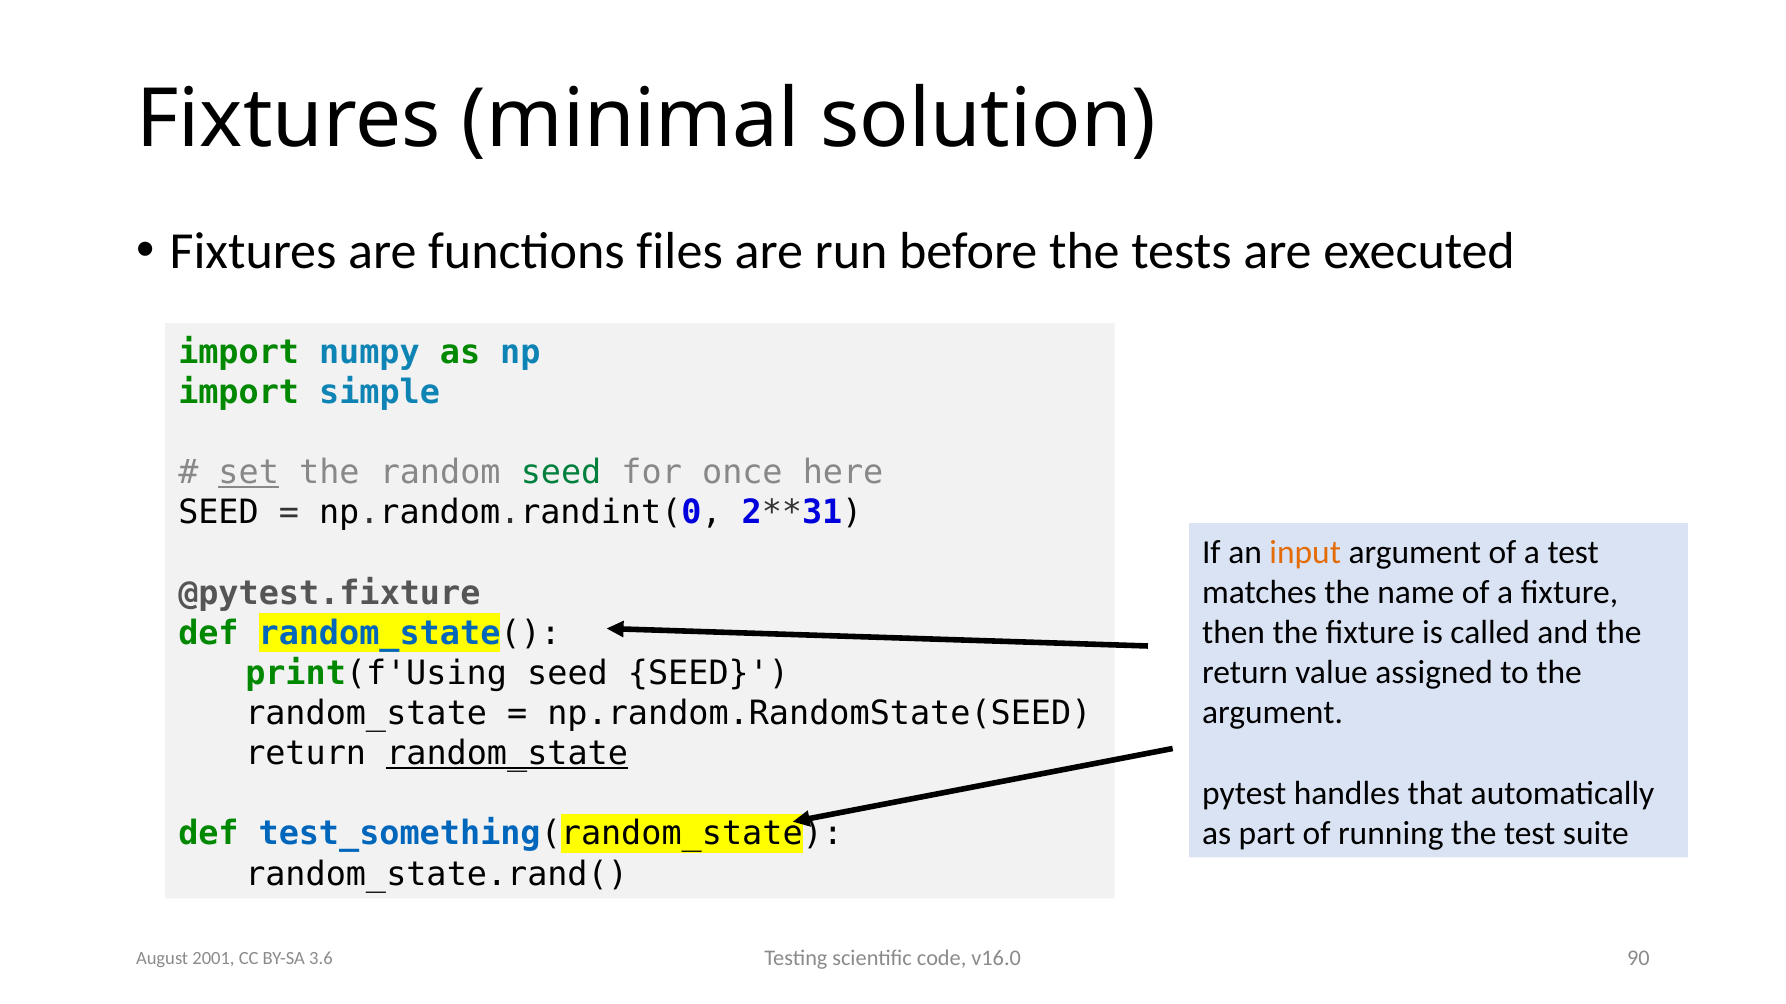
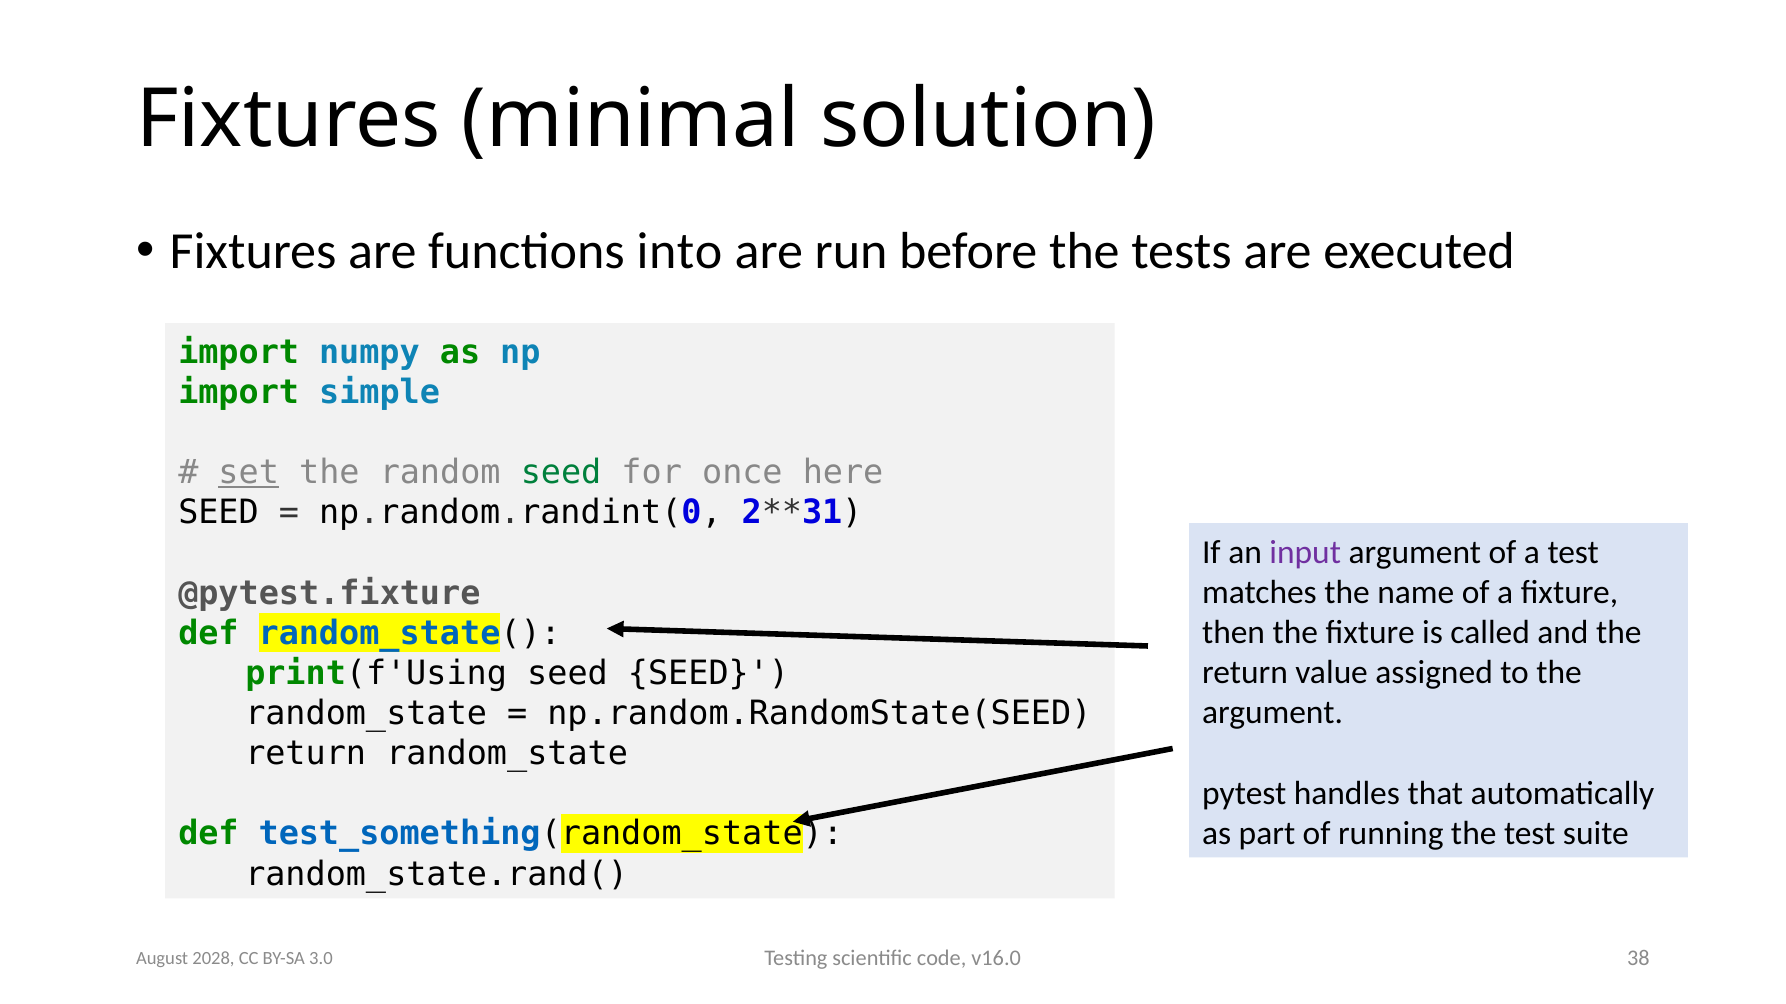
files: files -> into (679, 252)
input colour: orange -> purple (1305, 552)
random_state underline: present -> none (507, 754)
90: 90 -> 38 (1638, 959)
2001: 2001 -> 2028 (214, 959)
3.6: 3.6 -> 3.0 (321, 959)
